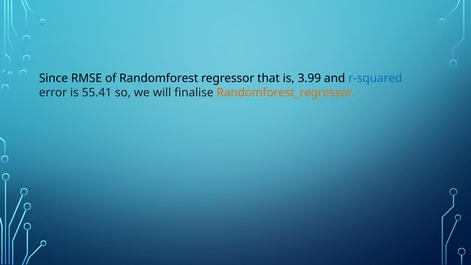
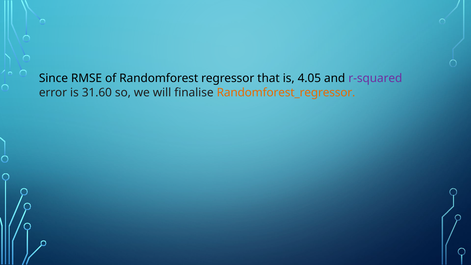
3.99: 3.99 -> 4.05 (309, 78)
r-squared colour: blue -> purple (375, 78)
55.41: 55.41 -> 31.60 (97, 93)
